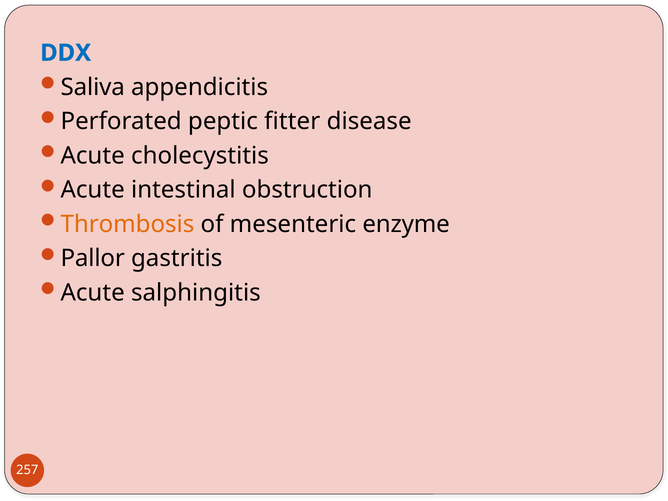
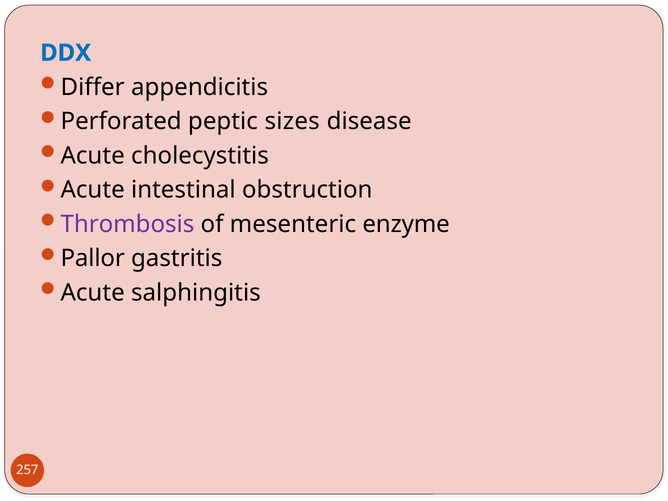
Saliva: Saliva -> Differ (93, 87)
fitter: fitter -> sizes (292, 121)
Thrombosis colour: orange -> purple (127, 224)
